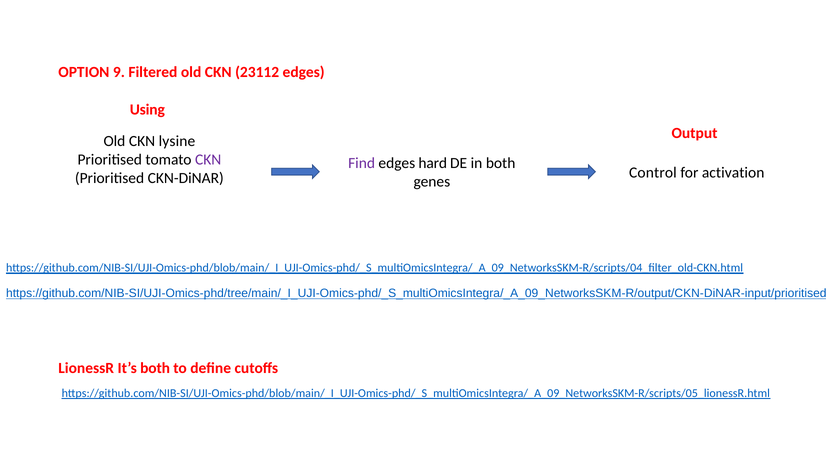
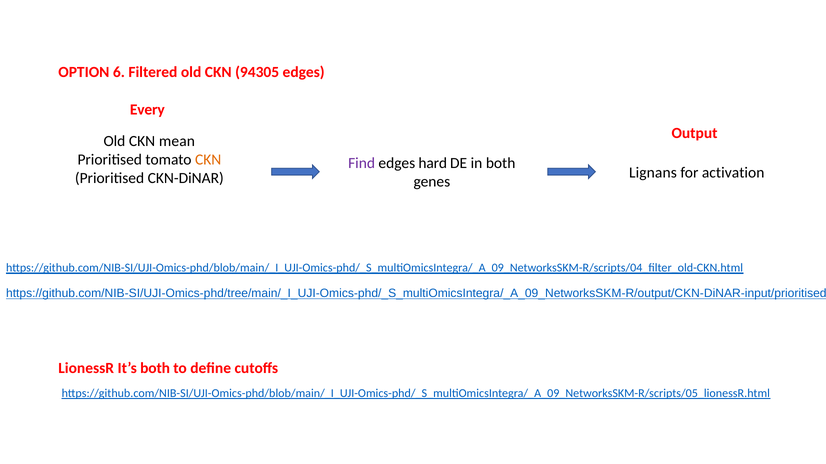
9: 9 -> 6 (119, 72)
23112: 23112 -> 94305 (257, 72)
Using: Using -> Every (147, 110)
lysine: lysine -> mean (177, 141)
CKN colour: purple -> orange (208, 160)
Control: Control -> Lignans (653, 173)
